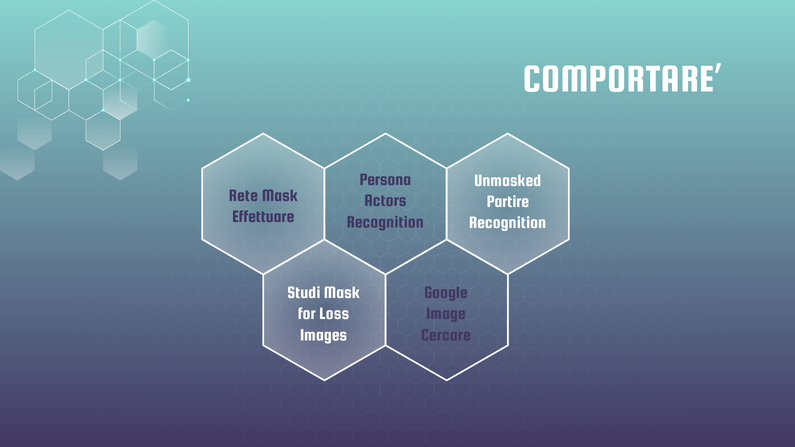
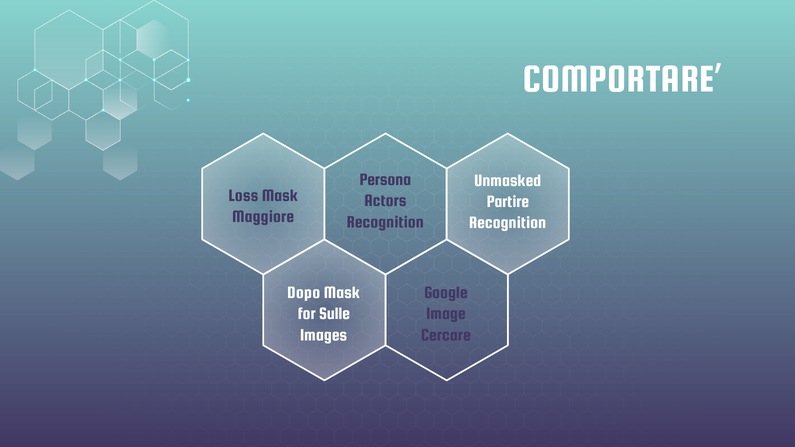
Rete: Rete -> Loss (243, 196)
Effettuare: Effettuare -> Maggiore (263, 217)
Studi: Studi -> Dopo (304, 293)
Loss: Loss -> Sulle (334, 314)
